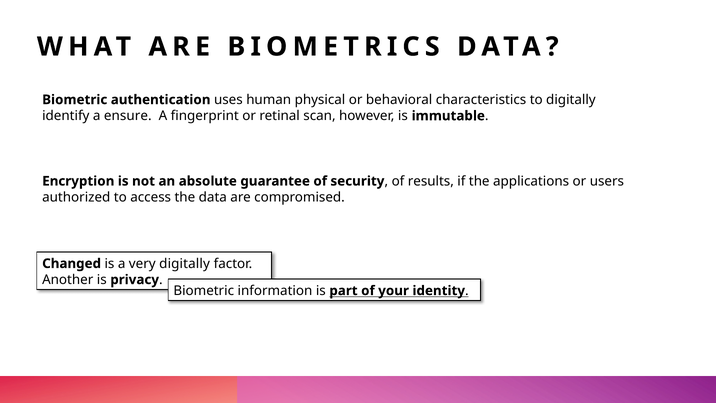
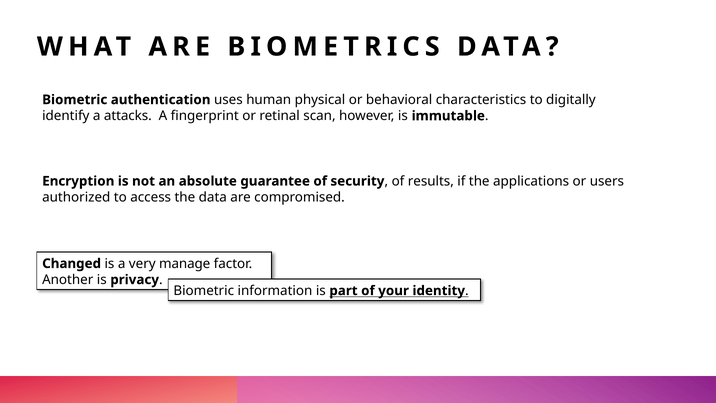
ensure: ensure -> attacks (128, 116)
very digitally: digitally -> manage (185, 263)
